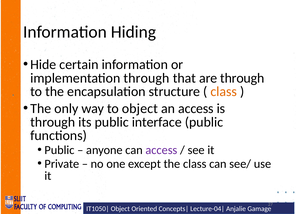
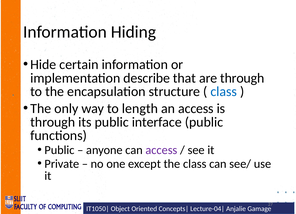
implementation through: through -> describe (147, 78)
class colour: orange -> blue (224, 91)
to object: object -> length (140, 108)
